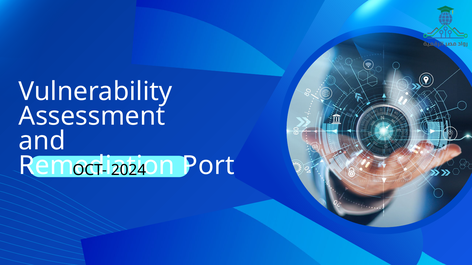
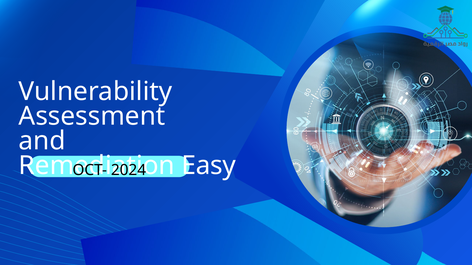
Port: Port -> Easy (209, 166)
